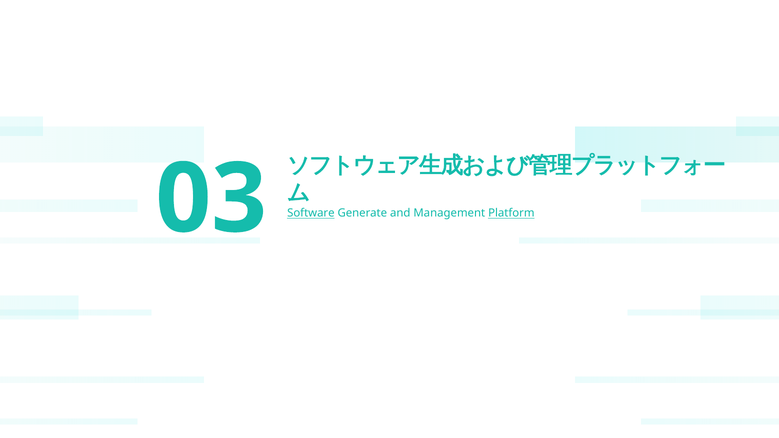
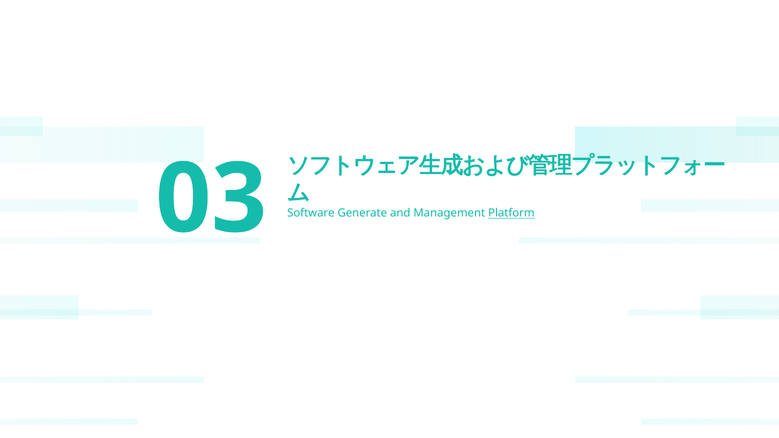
Software underline: present -> none (311, 213)
